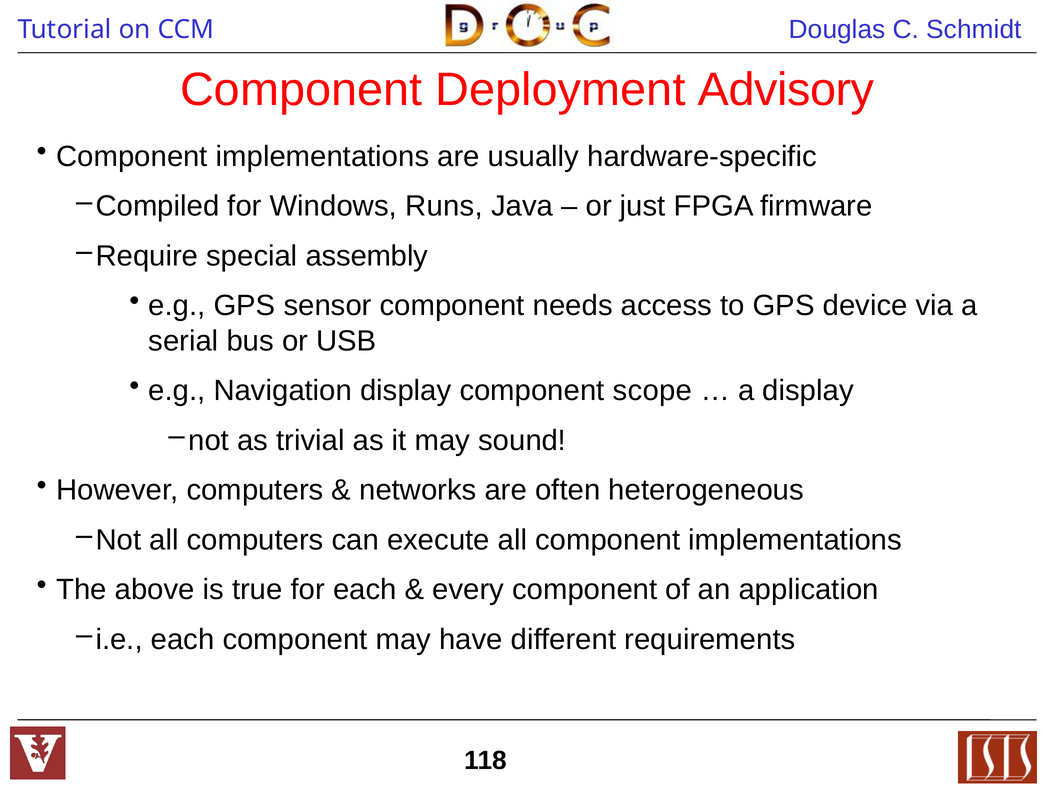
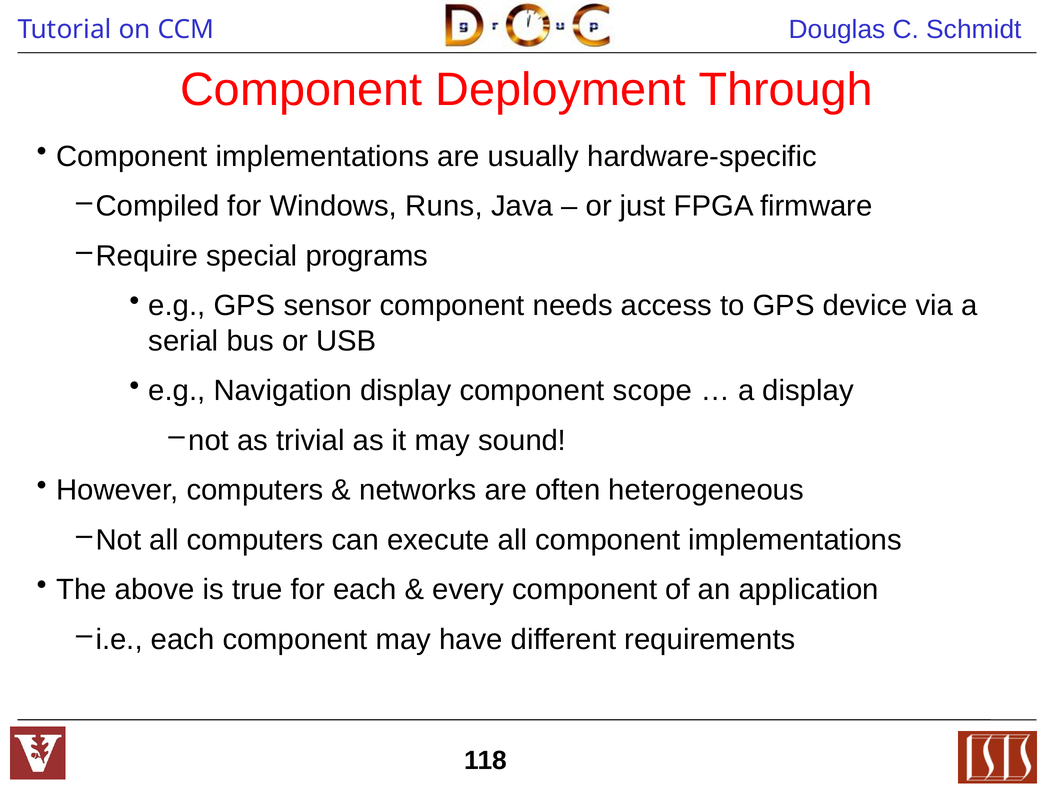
Advisory: Advisory -> Through (786, 90)
assembly: assembly -> programs (367, 256)
